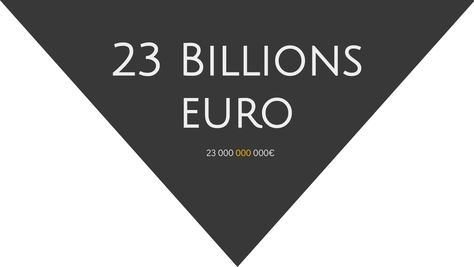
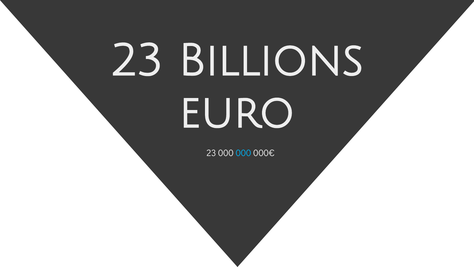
000 colour: yellow -> light blue (243, 153)
